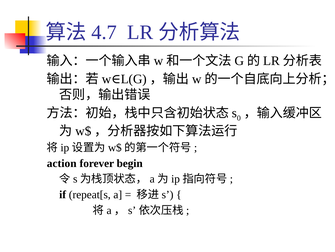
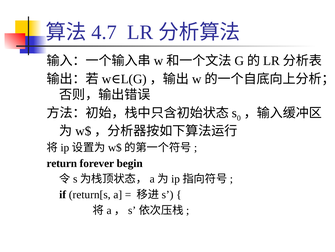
action: action -> return (62, 163)
repeat[s: repeat[s -> return[s (90, 194)
